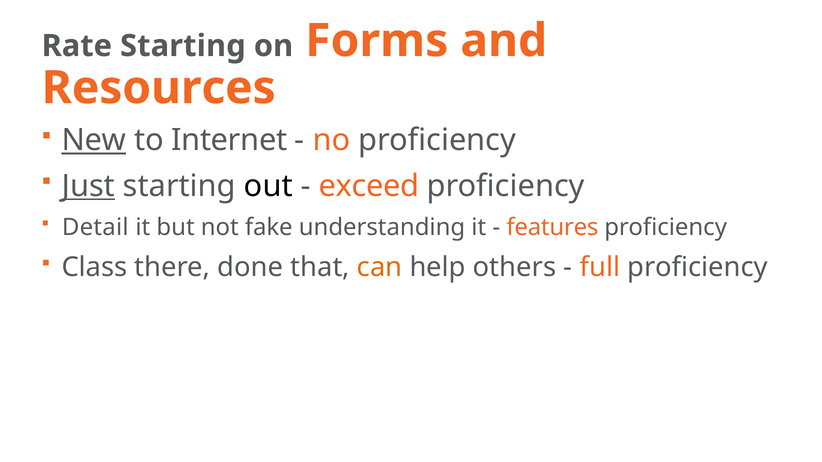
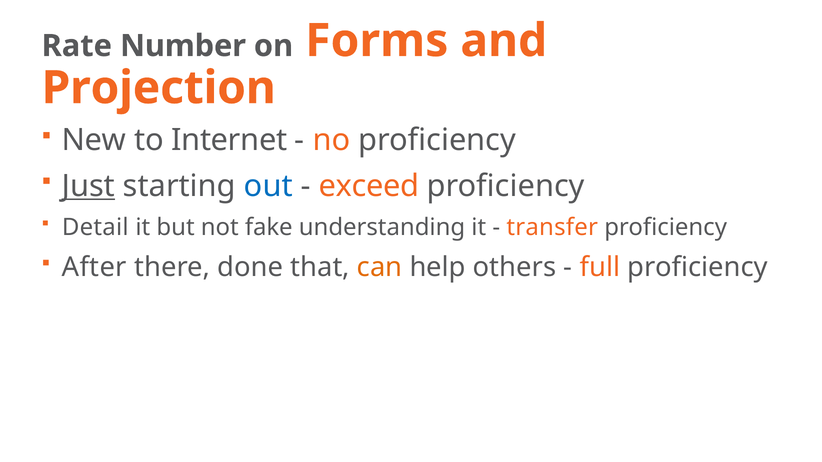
Rate Starting: Starting -> Number (183, 46)
Resources: Resources -> Projection (159, 88)
New underline: present -> none (94, 140)
out colour: black -> blue (268, 186)
features: features -> transfer (552, 227)
Class: Class -> After (94, 267)
